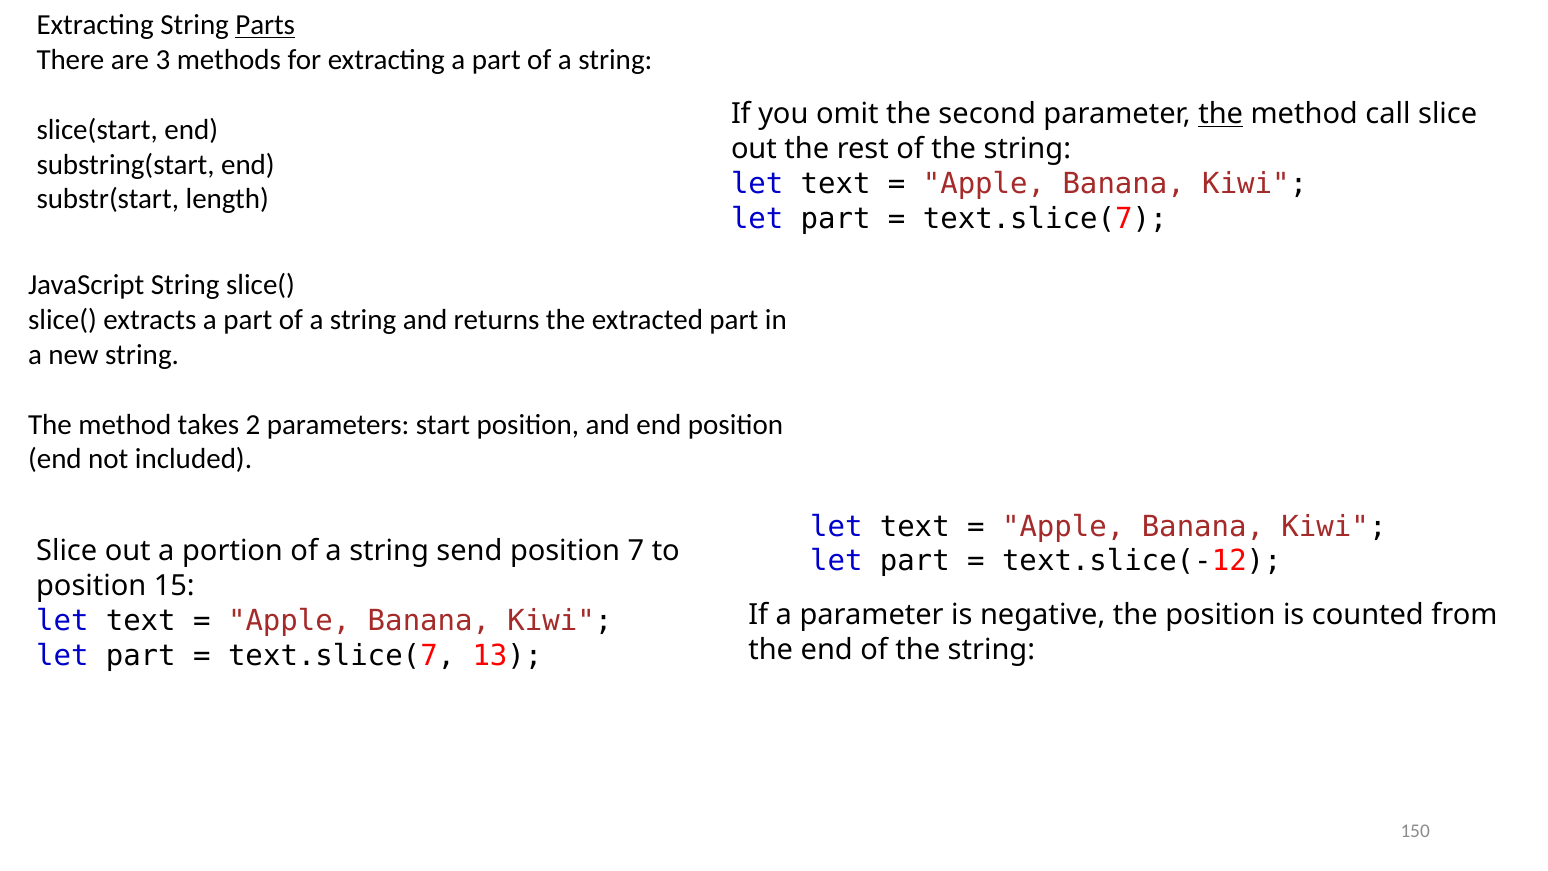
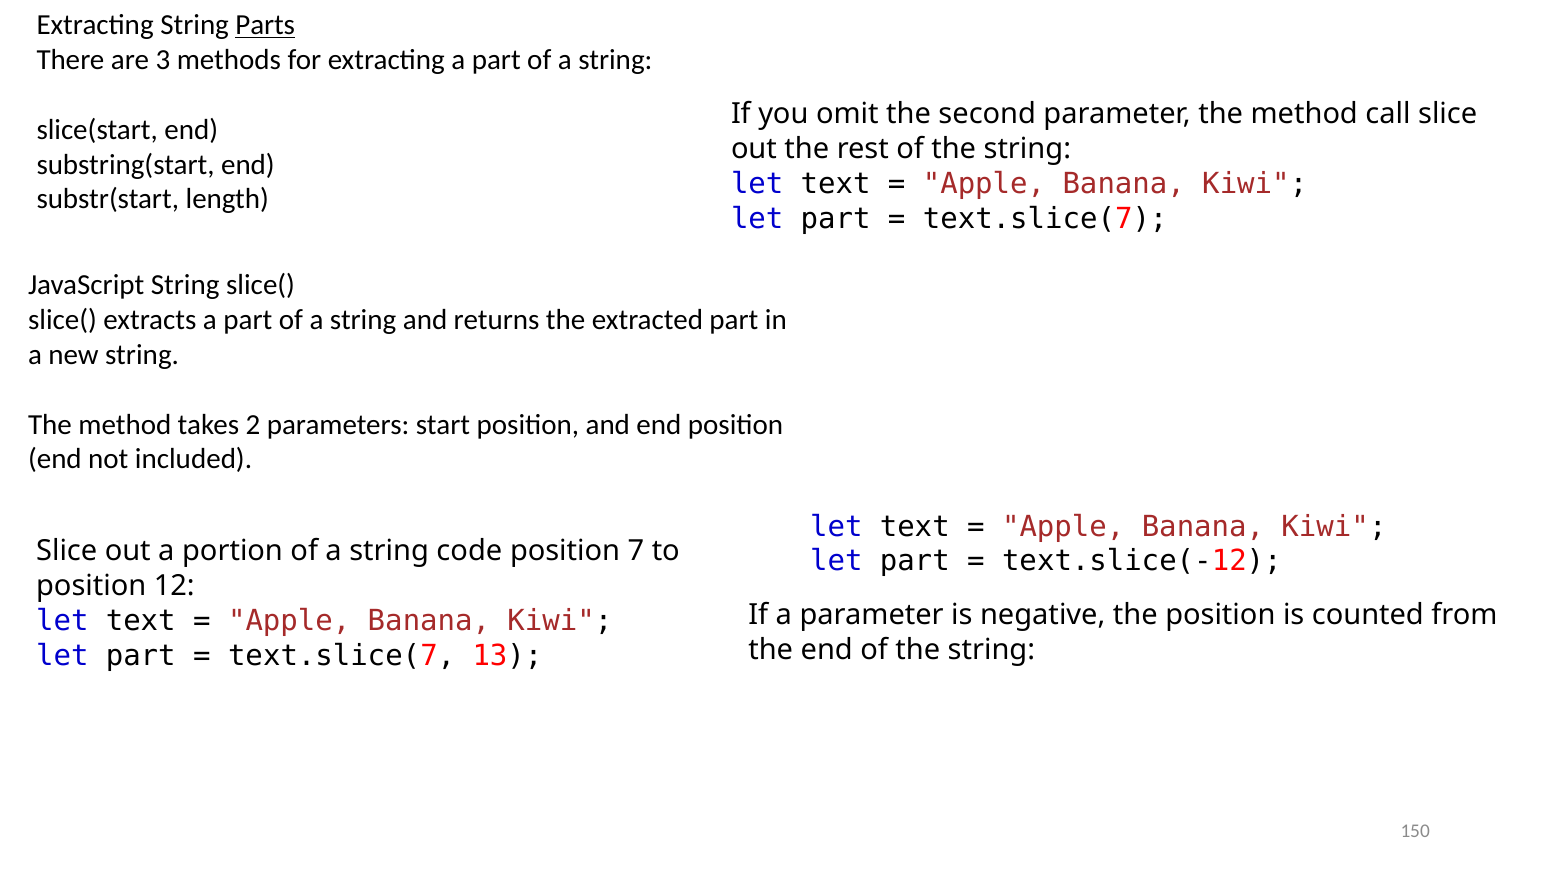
the underline: present -> none (1221, 114)
send: send -> code (469, 551)
15: 15 -> 12 (174, 586)
